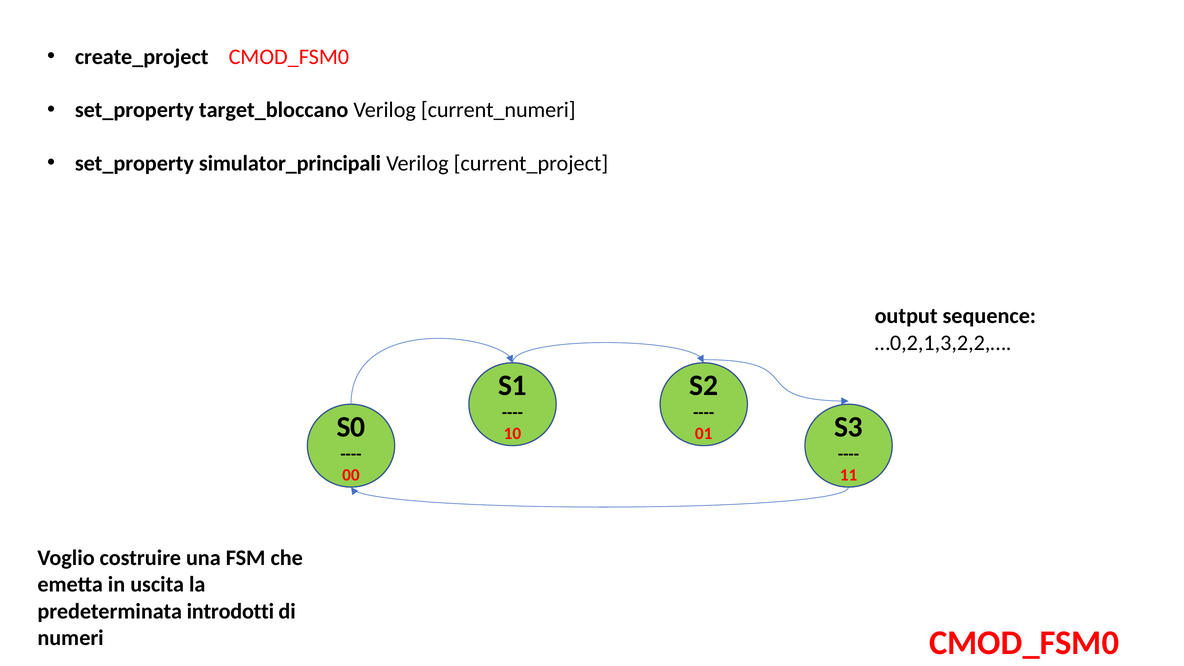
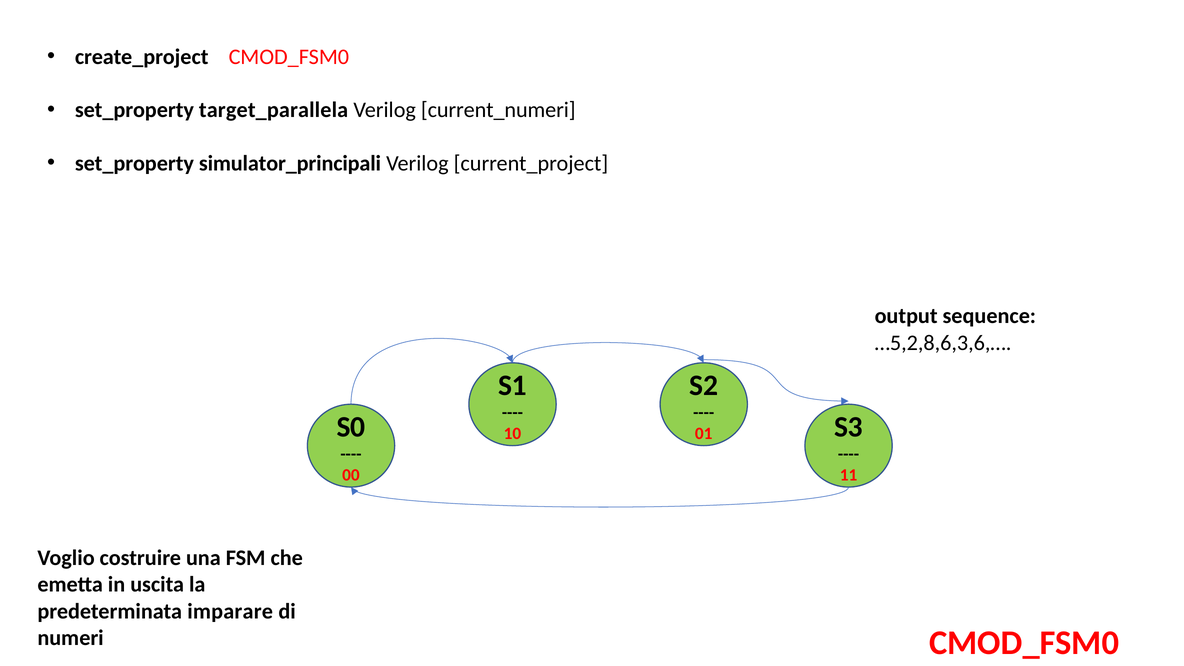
target_bloccano: target_bloccano -> target_parallela (274, 110)
…0,2,1,3,2,2,…: …0,2,1,3,2,2,… -> …5,2,8,6,3,6,… (943, 343)
introdotti: introdotti -> imparare (230, 611)
